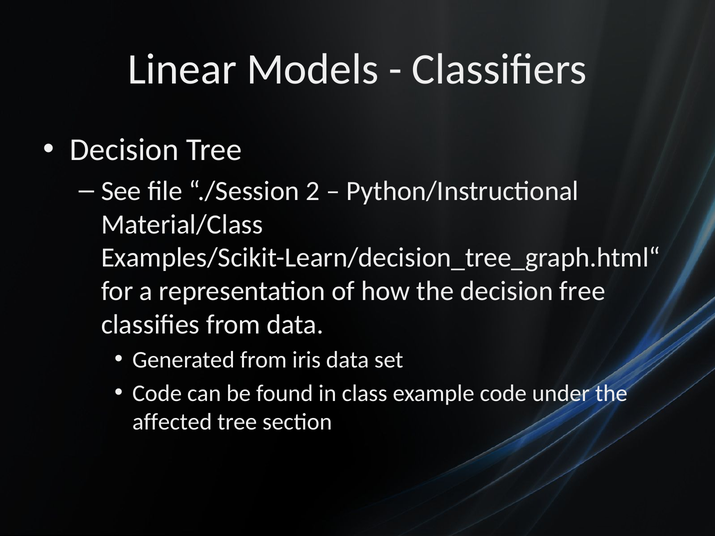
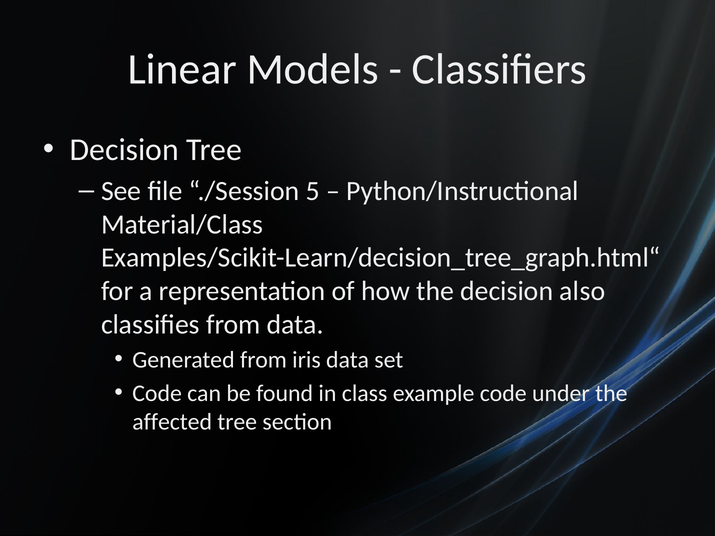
2: 2 -> 5 (313, 191)
free: free -> also (582, 291)
